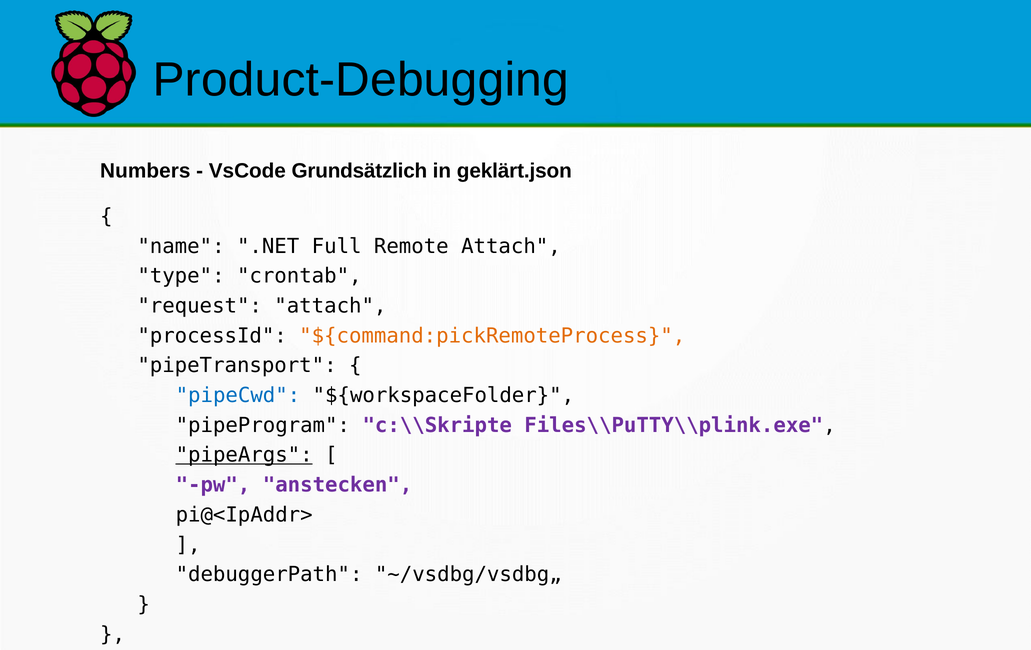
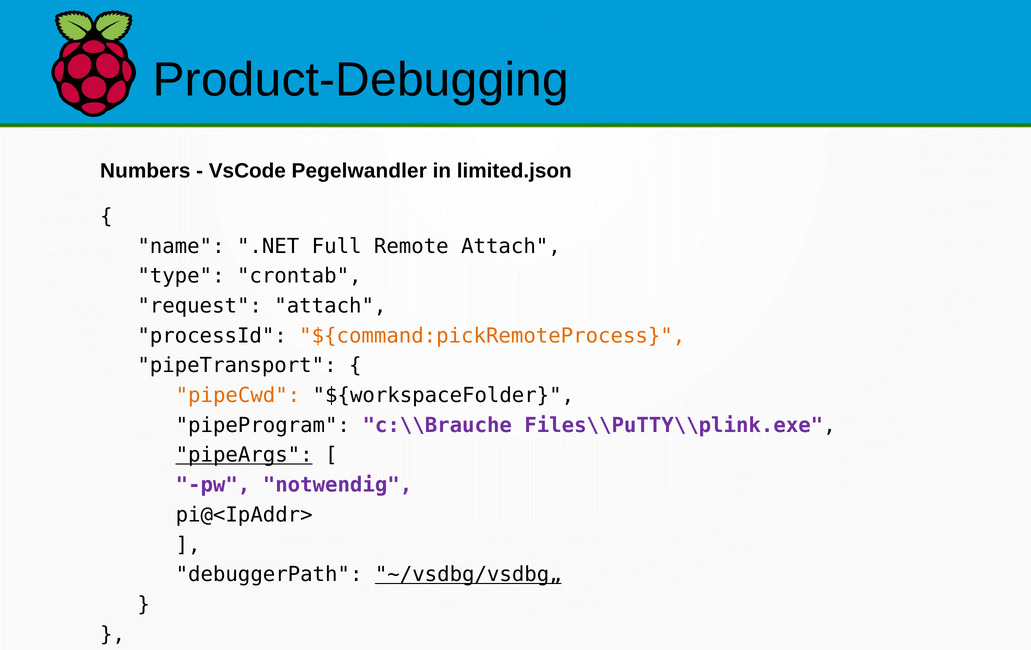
Grundsätzlich: Grundsätzlich -> Pegelwandler (359, 171)
geklärt.json: geklärt.json -> limited.json (514, 171)
pipeCwd colour: blue -> orange (238, 395)
c:\\Skripte: c:\\Skripte -> c:\\Brauche (437, 425)
anstecken: anstecken -> notwendig (338, 485)
~/vsdbg/vsdbg„ underline: none -> present (468, 574)
